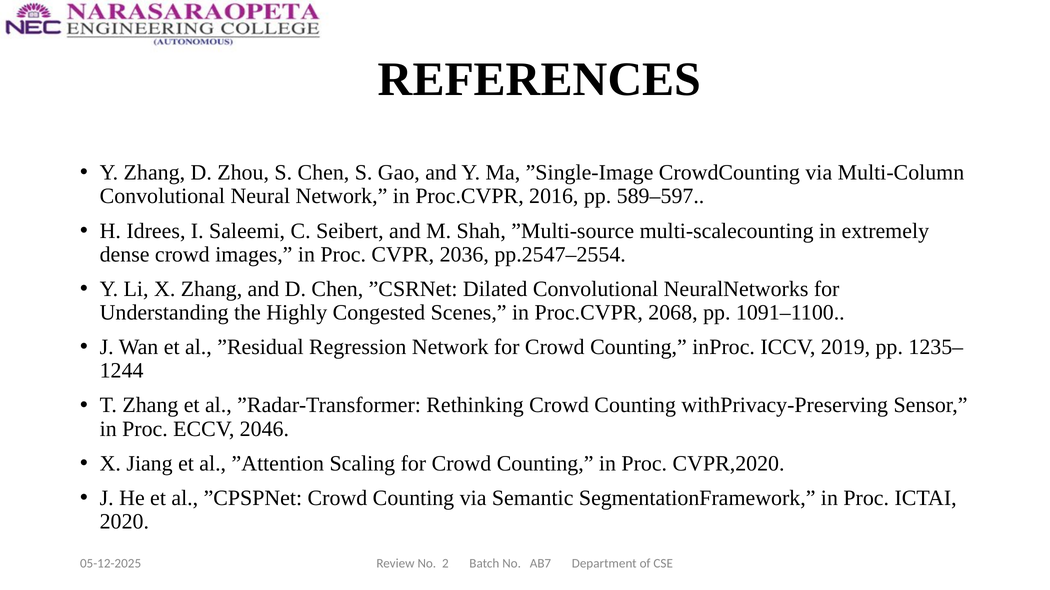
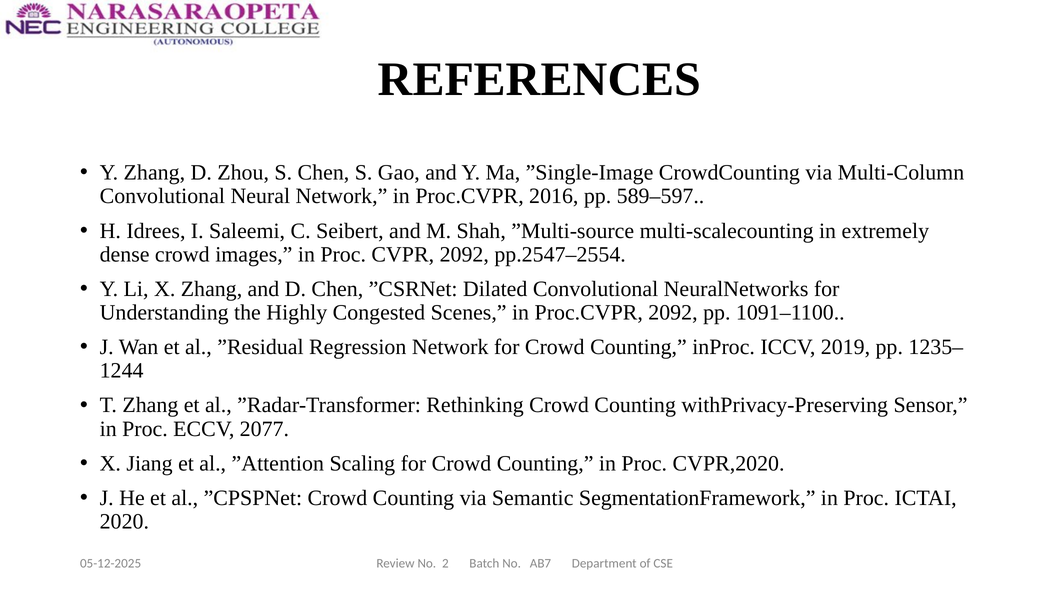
CVPR 2036: 2036 -> 2092 (464, 255)
Proc.CVPR 2068: 2068 -> 2092 (673, 313)
2046: 2046 -> 2077 (264, 429)
